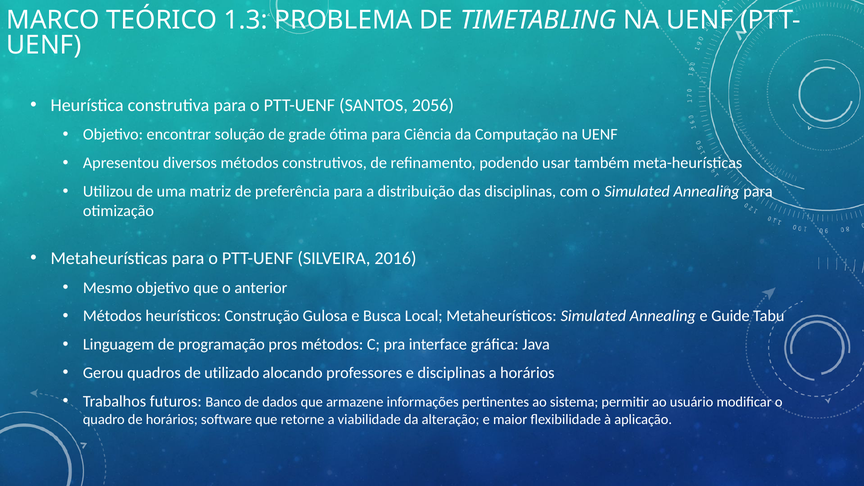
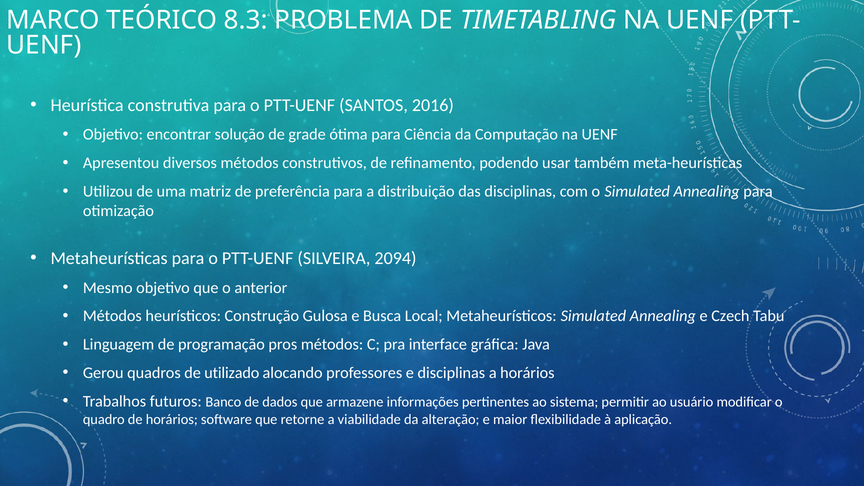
1.3: 1.3 -> 8.3 (246, 20)
2056: 2056 -> 2016 (433, 105)
2016: 2016 -> 2094 (396, 258)
Guide: Guide -> Czech (730, 316)
